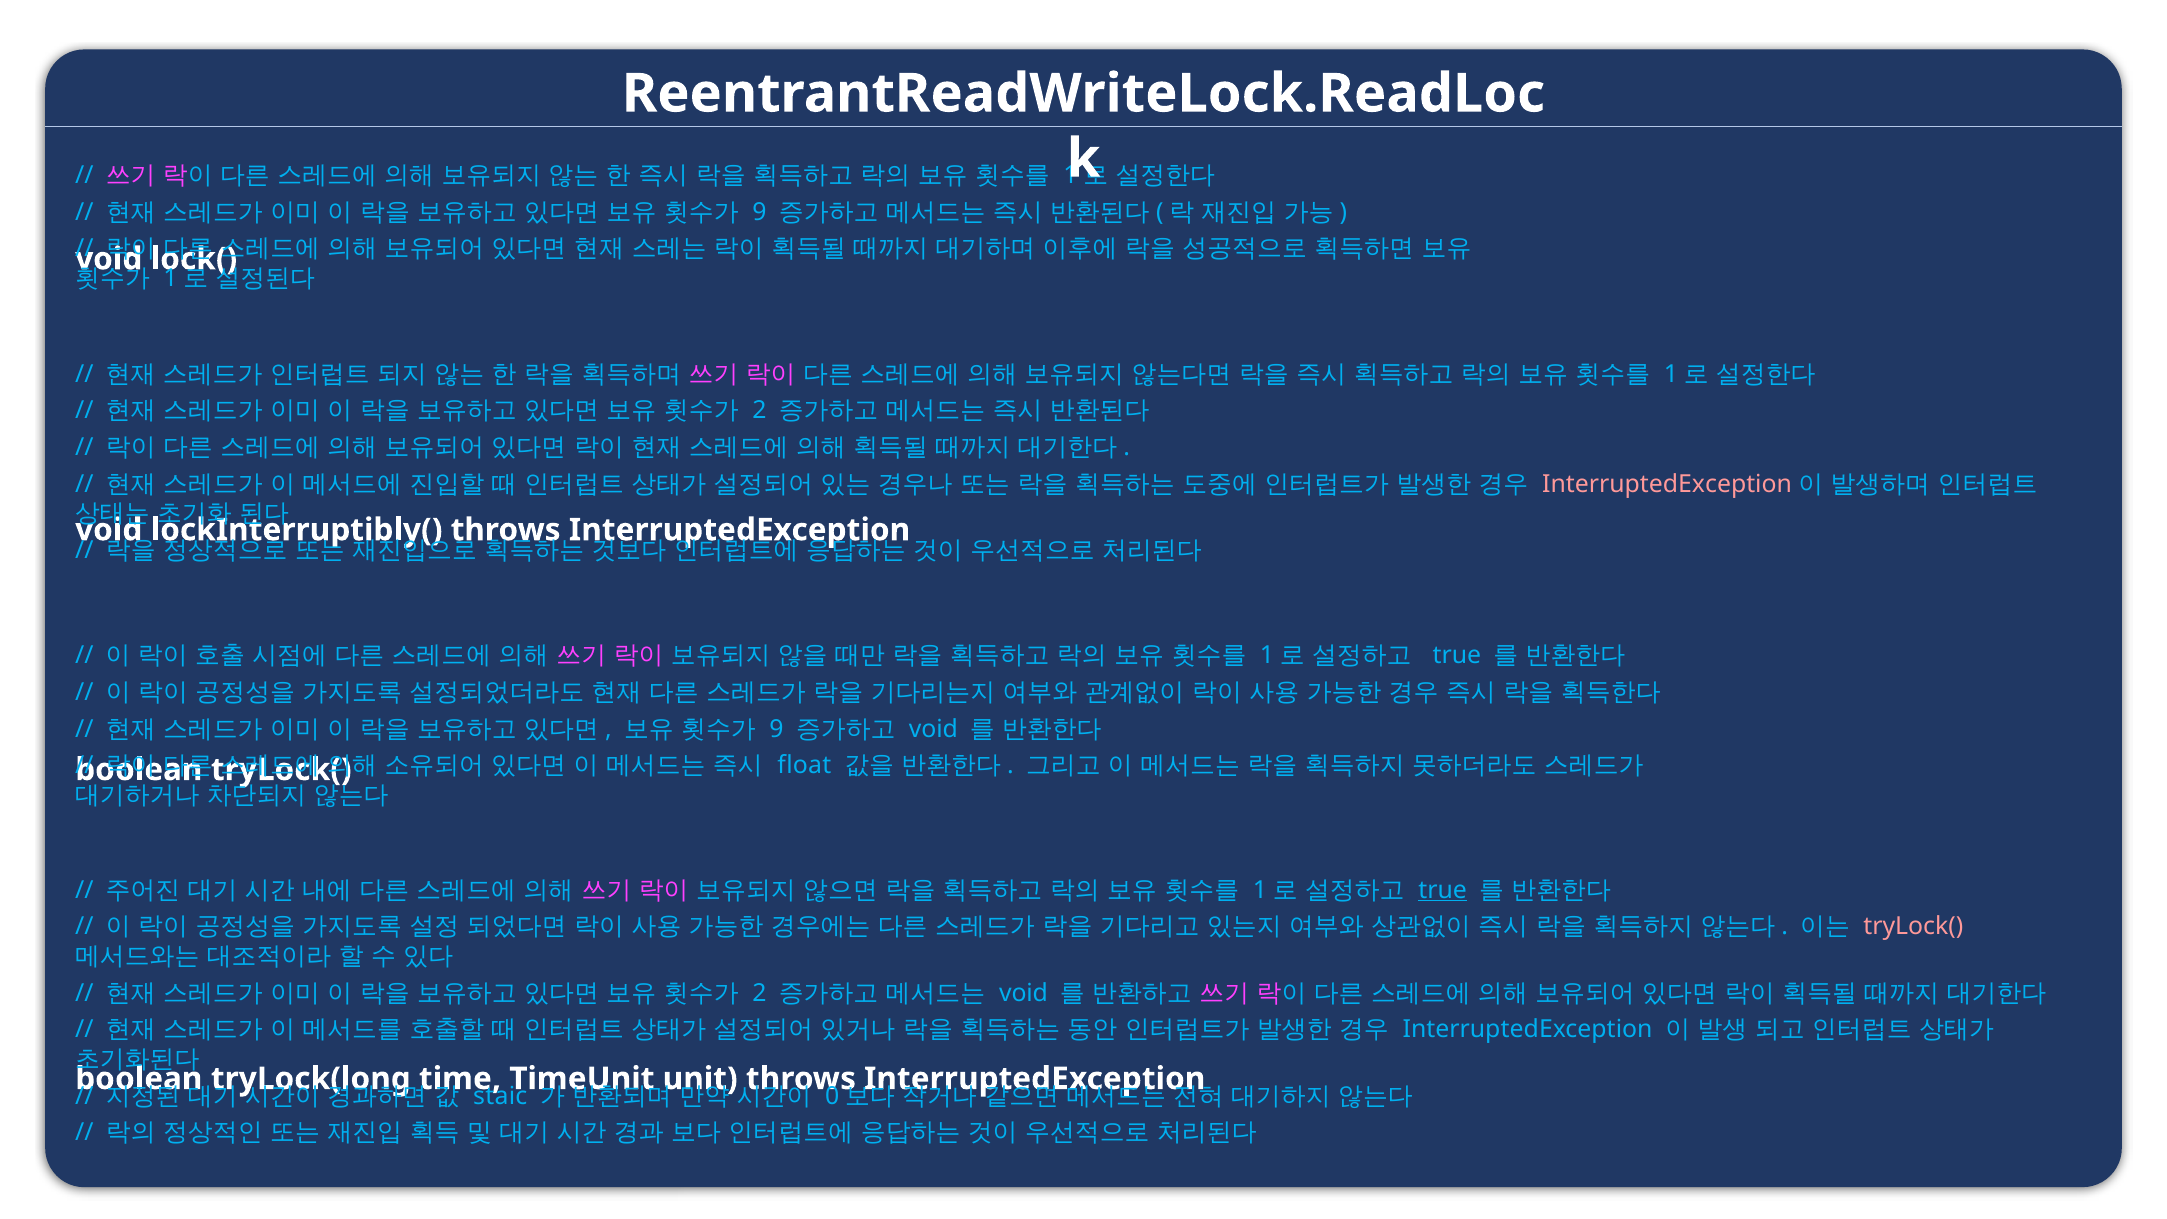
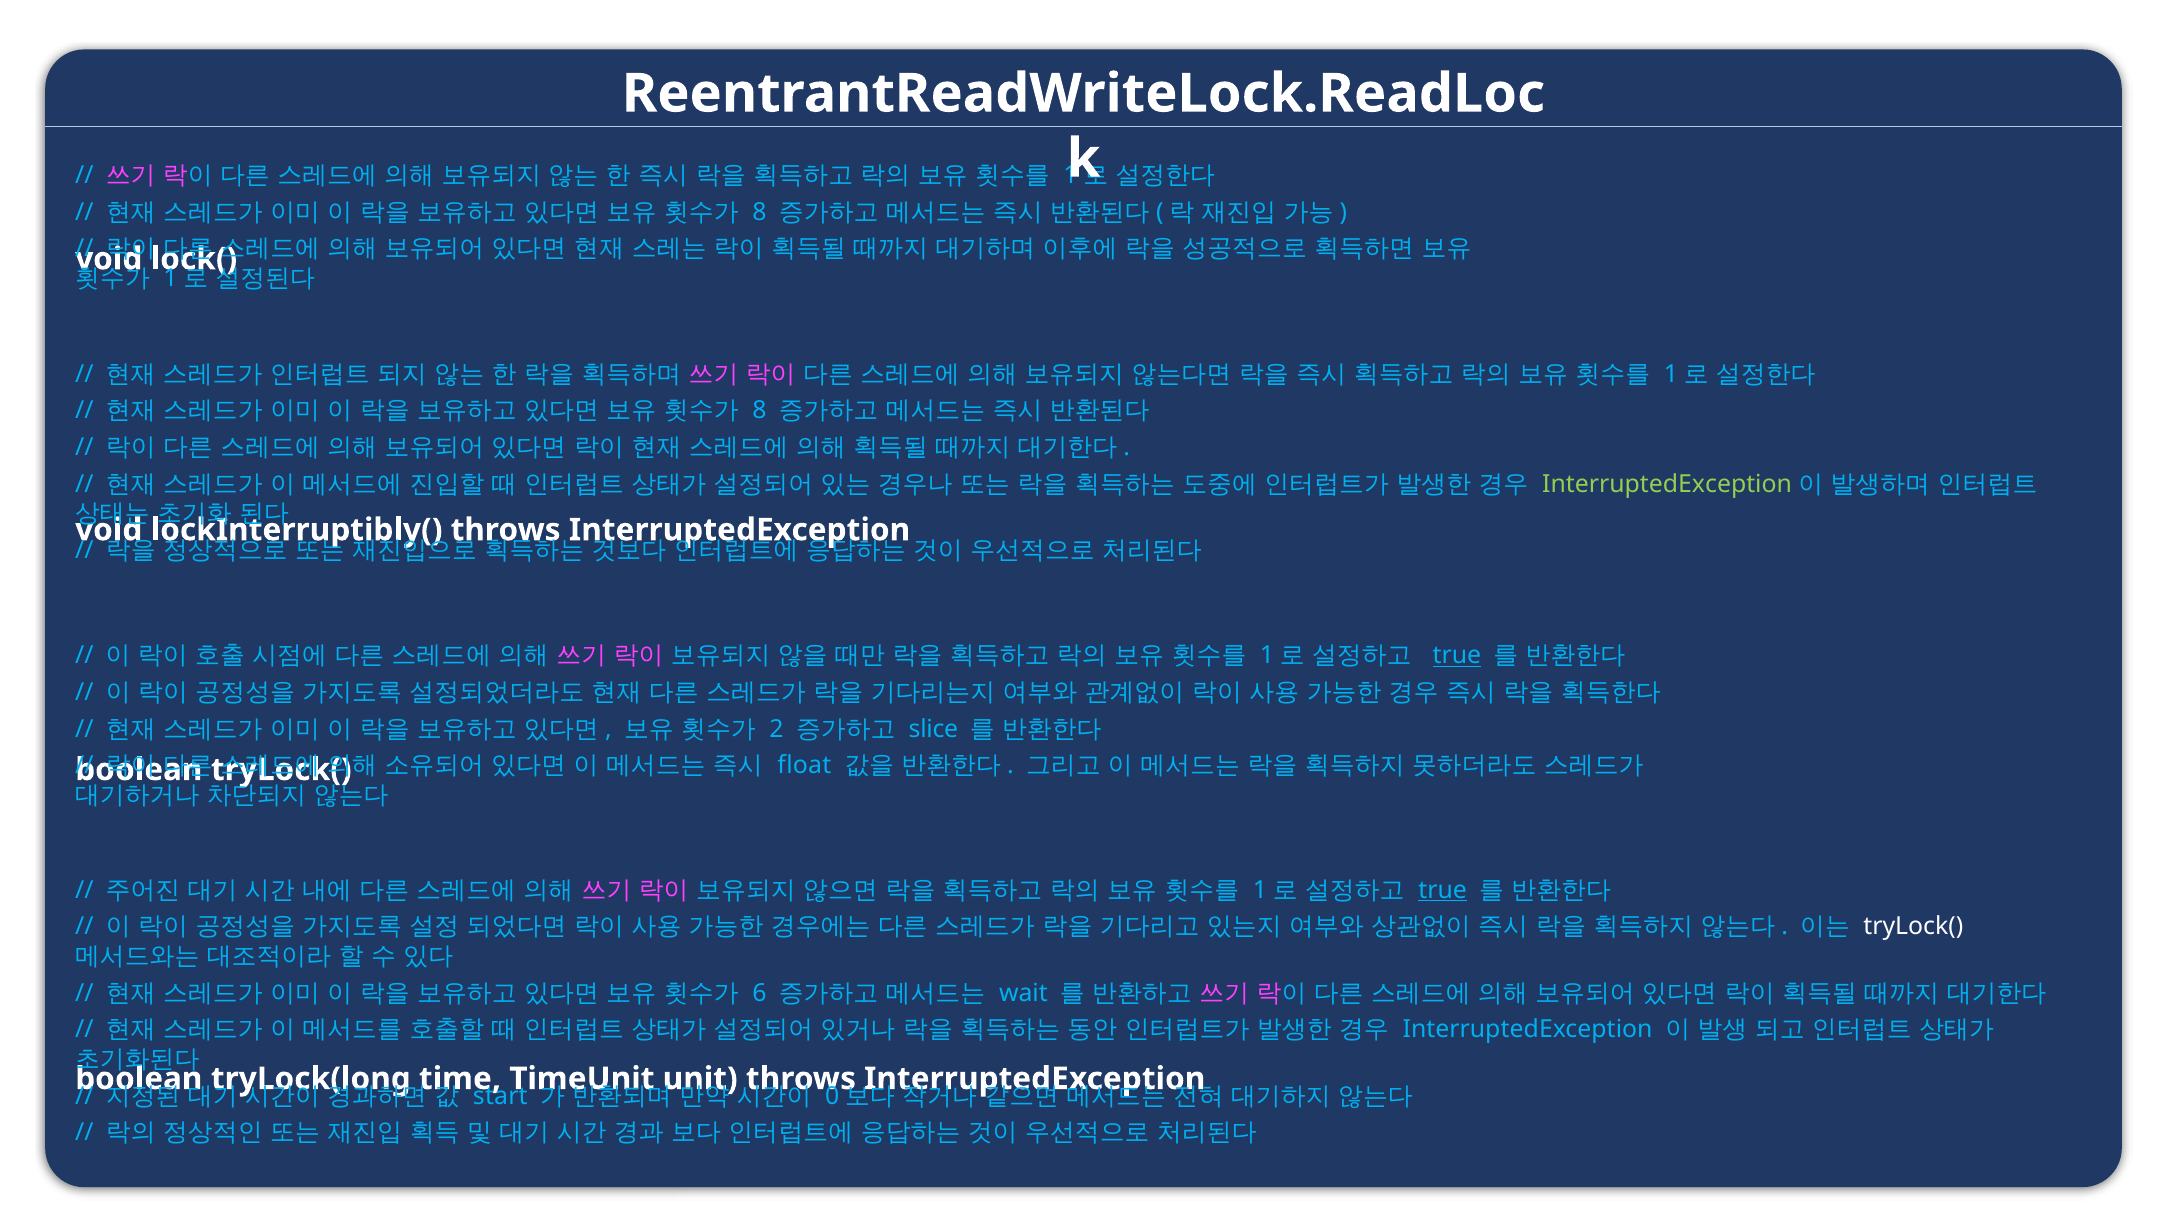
9: 9 -> 8 (760, 212)
2: 2 -> 8 (759, 411)
InterruptedException colour: pink -> light green (1667, 484)
true underline: none -> present (1457, 656)
9: 9 -> 2 (777, 729)
void: void -> slice (933, 729)
tryLock( colour: pink -> white (1913, 927)
2: 2 -> 6 (759, 993)
void: void -> wait (1023, 993)
staic: staic -> start (500, 1096)
